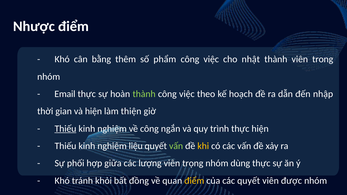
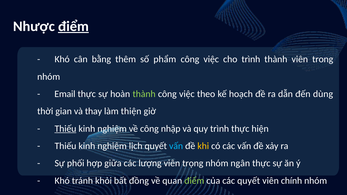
điểm underline: none -> present (73, 26)
cho nhật: nhật -> trình (251, 59)
nhập: nhập -> dùng (323, 94)
và hiện: hiện -> thay (93, 111)
ngắn: ngắn -> nhập (171, 129)
liệu: liệu -> lịch (136, 146)
vấn colour: light green -> light blue (176, 146)
dùng: dùng -> ngân (240, 163)
điểm colour: yellow -> light green (194, 181)
được: được -> chính (292, 181)
